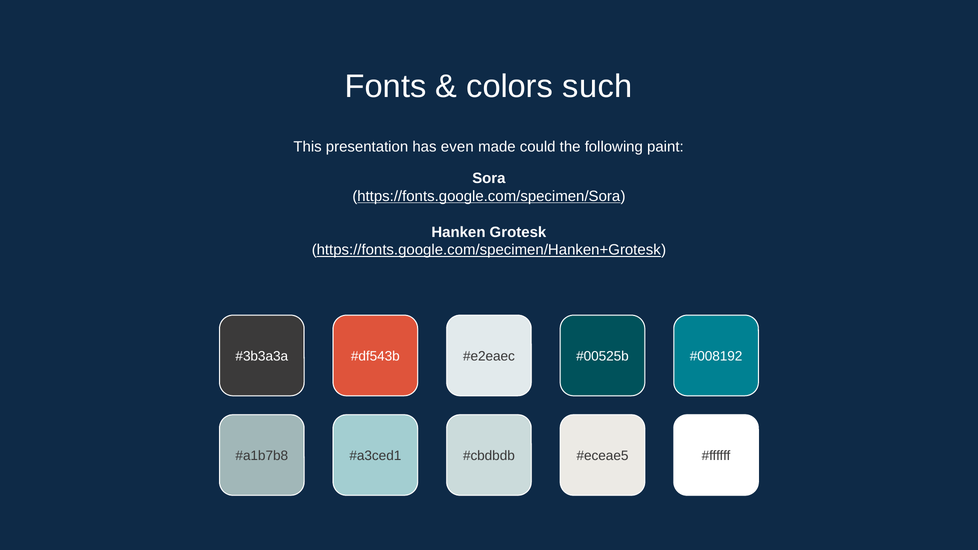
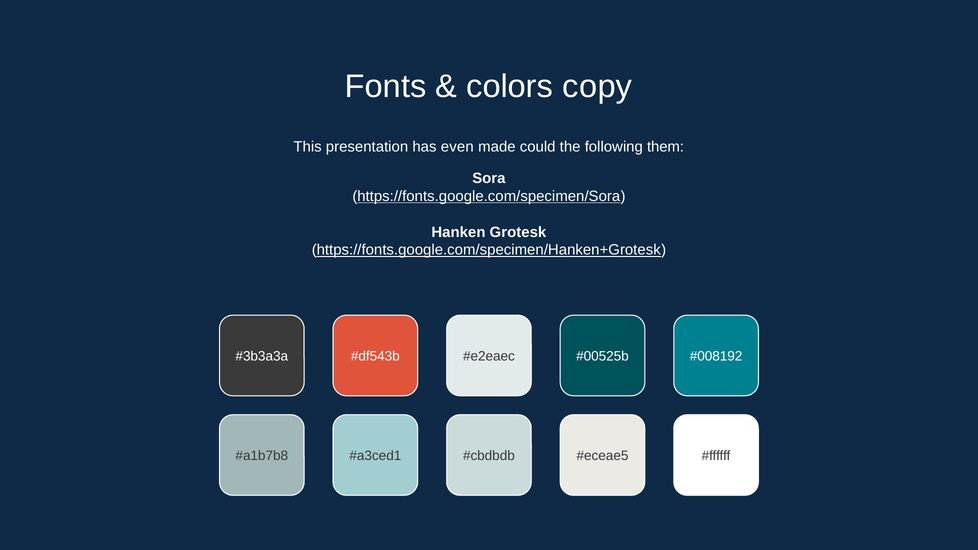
such: such -> copy (597, 86)
paint: paint -> them (665, 147)
